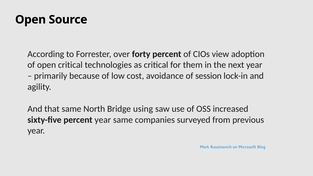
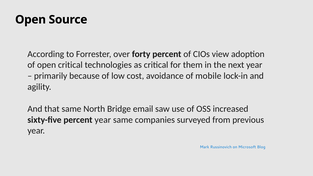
session: session -> mobile (208, 76)
using: using -> email (143, 109)
